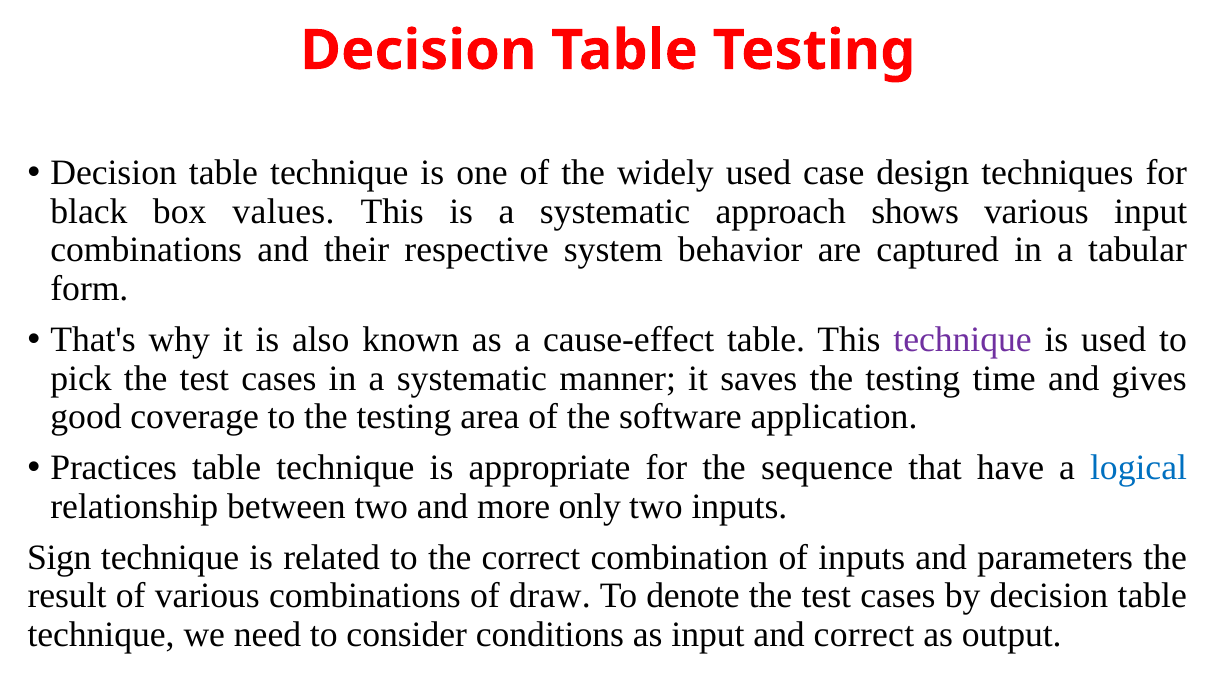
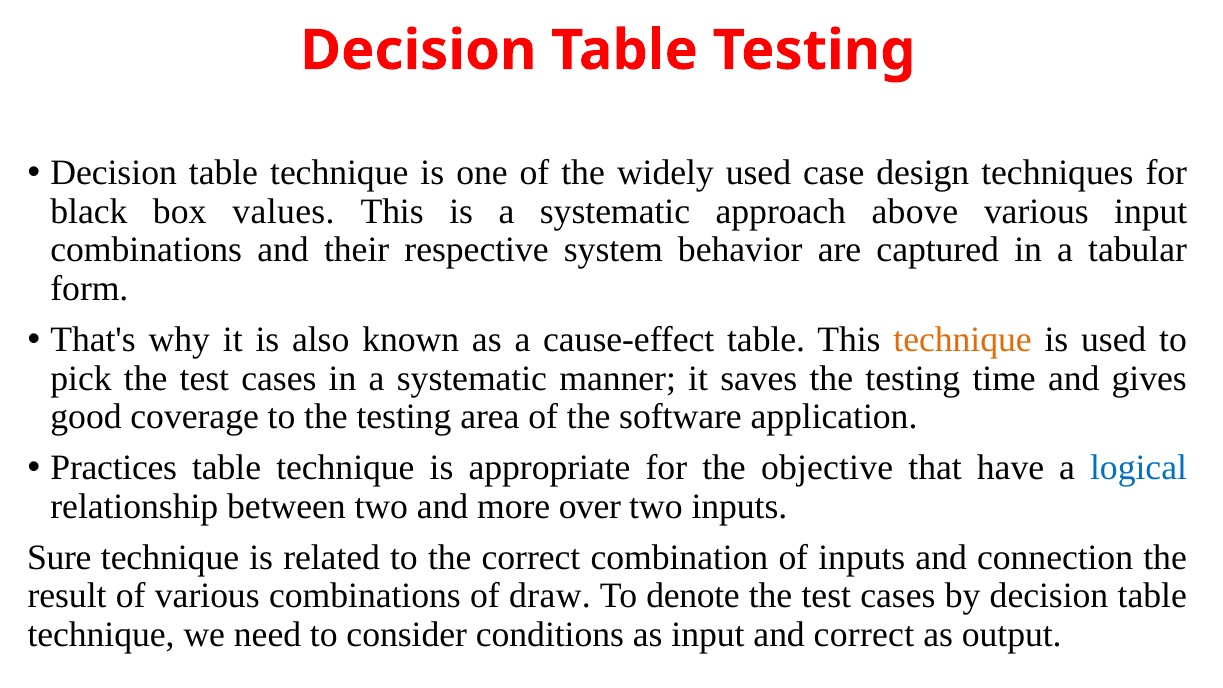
shows: shows -> above (915, 212)
technique colour: purple -> orange (963, 340)
sequence: sequence -> objective (827, 468)
only: only -> over (590, 506)
Sign: Sign -> Sure (59, 558)
parameters: parameters -> connection (1055, 558)
